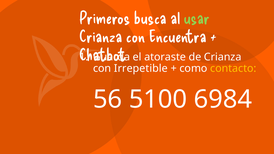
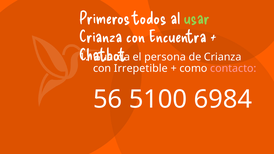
busca: busca -> todos (150, 18)
atoraste: atoraste -> persona (165, 57)
contacto colour: yellow -> pink (233, 68)
